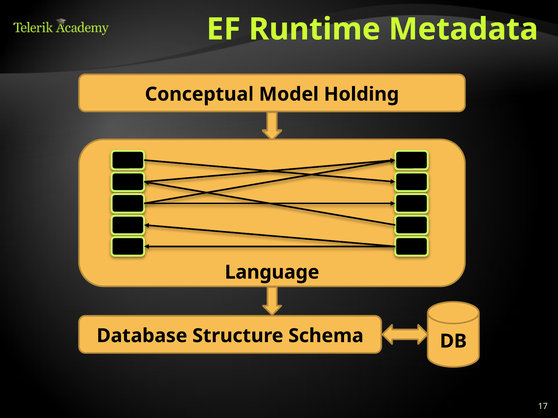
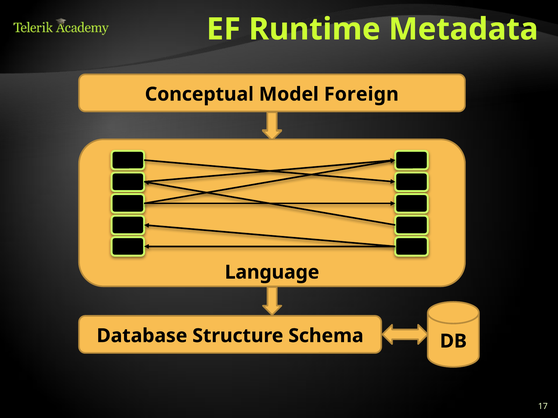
Holding: Holding -> Foreign (361, 94)
